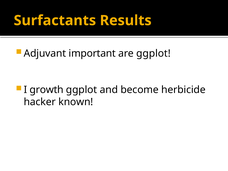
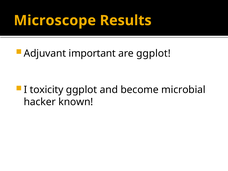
Surfactants: Surfactants -> Microscope (55, 20)
growth: growth -> toxicity (47, 90)
herbicide: herbicide -> microbial (183, 90)
